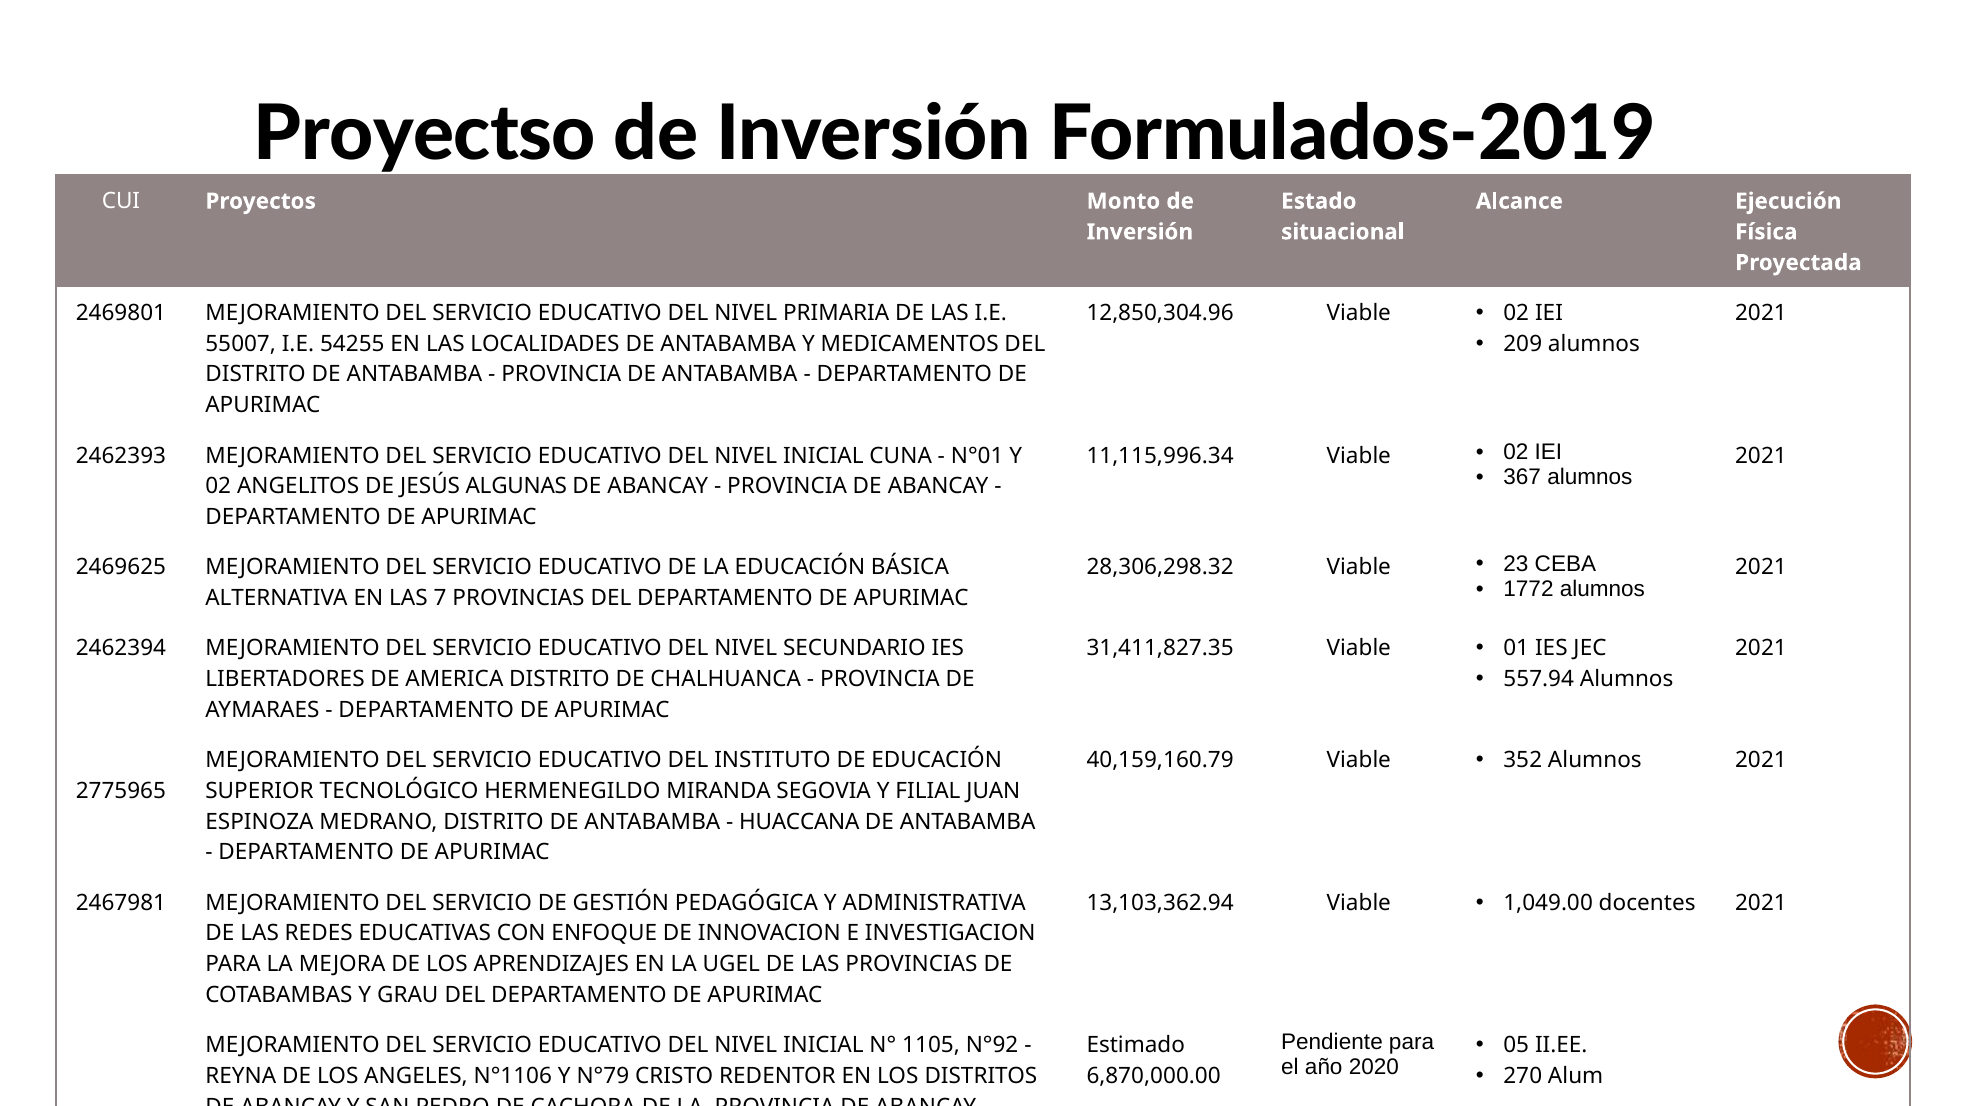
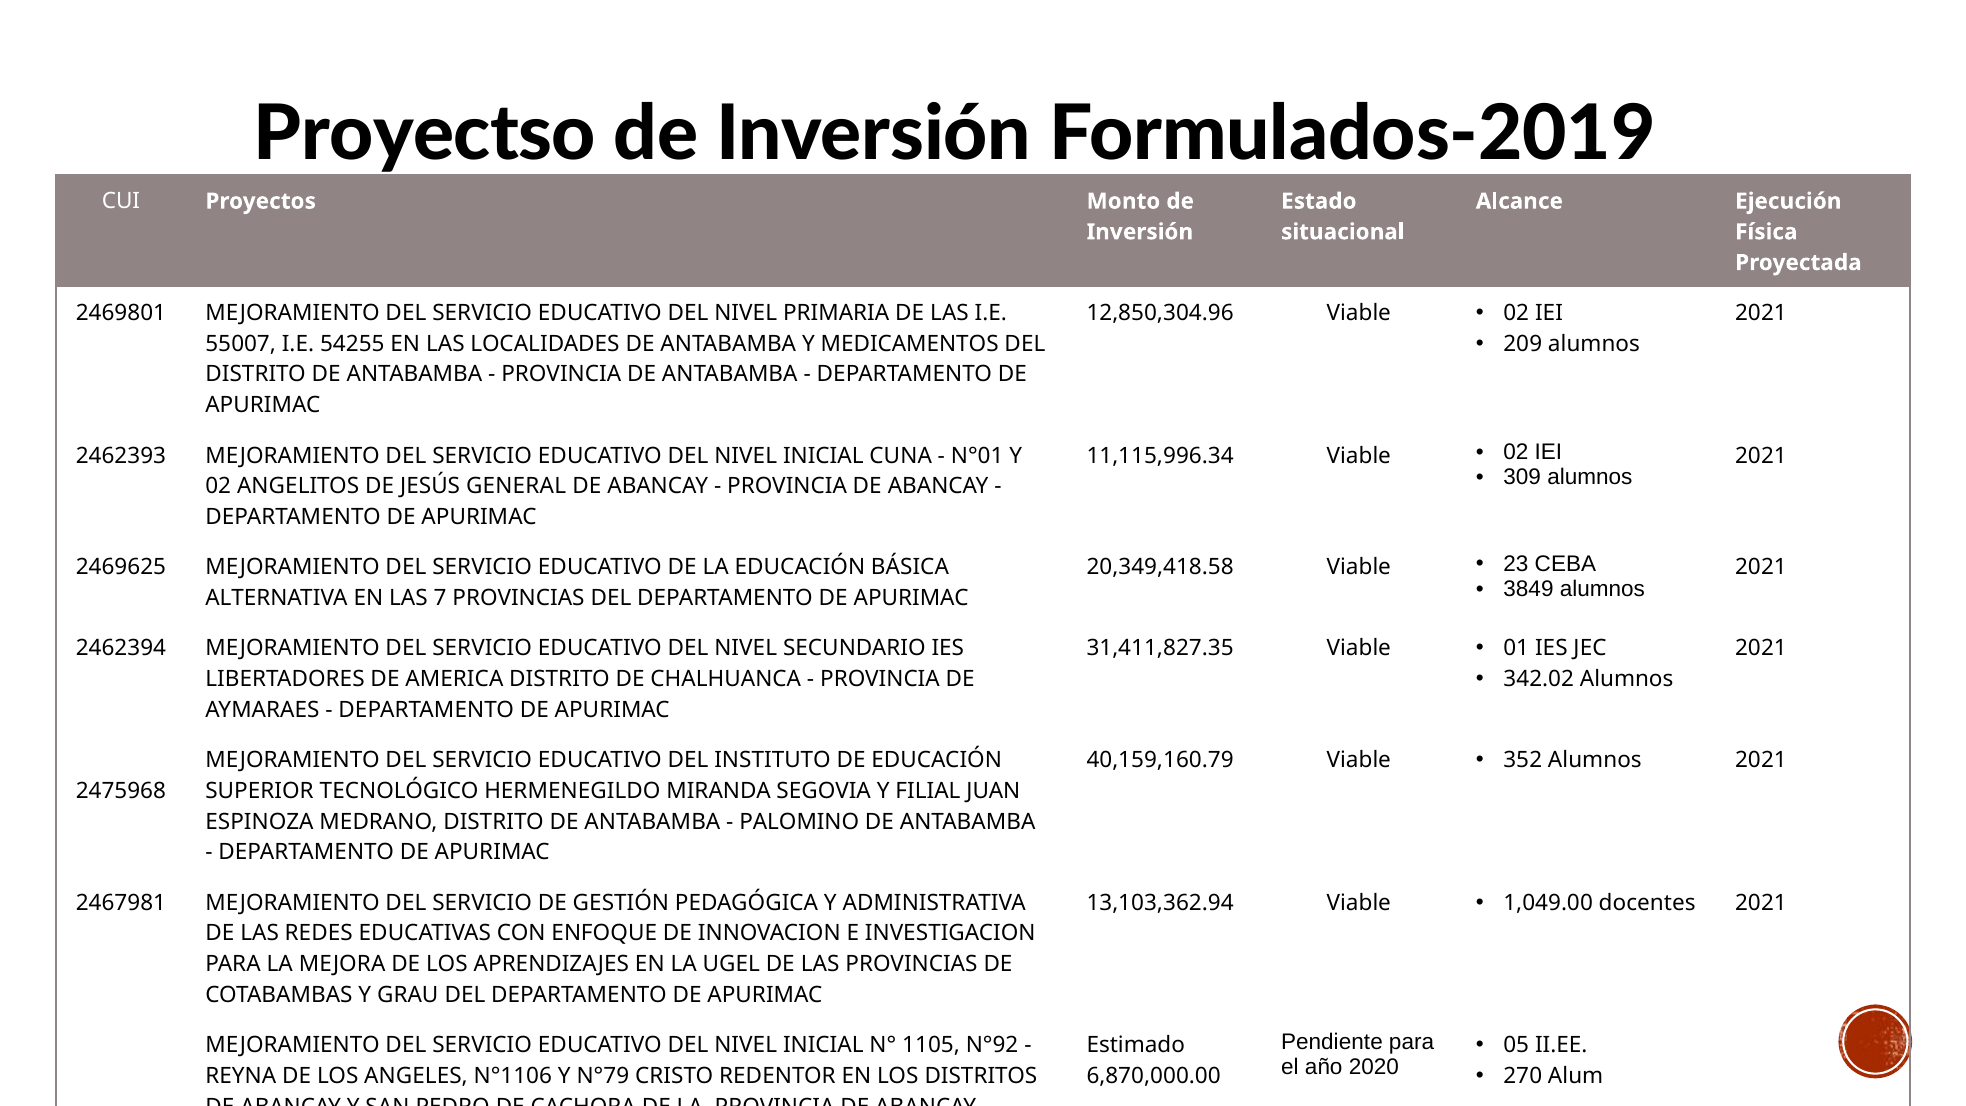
367: 367 -> 309 (1522, 477)
ALGUNAS: ALGUNAS -> GENERAL (516, 486)
28,306,298.32: 28,306,298.32 -> 20,349,418.58 (1160, 567)
1772: 1772 -> 3849 (1528, 589)
557.94: 557.94 -> 342.02 (1539, 679)
2775965: 2775965 -> 2475968 (121, 791)
HUACCANA: HUACCANA -> PALOMINO (799, 822)
